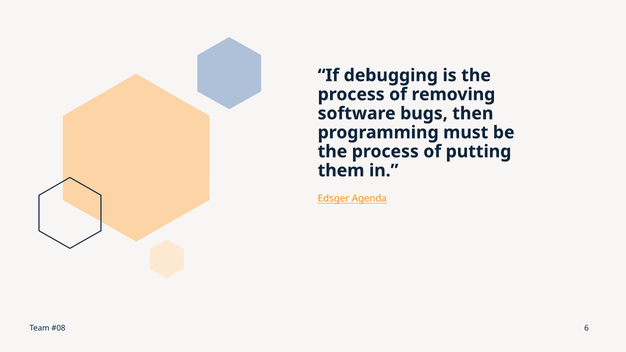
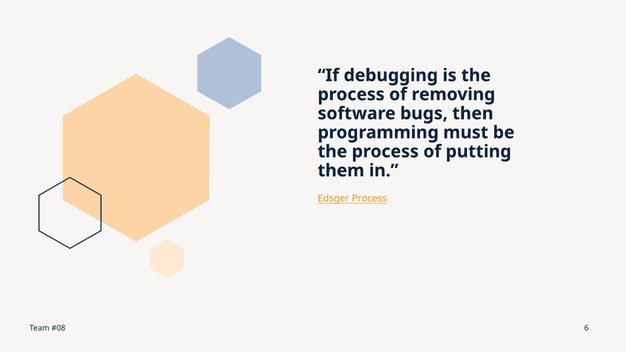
Edsger Agenda: Agenda -> Process (369, 199)
